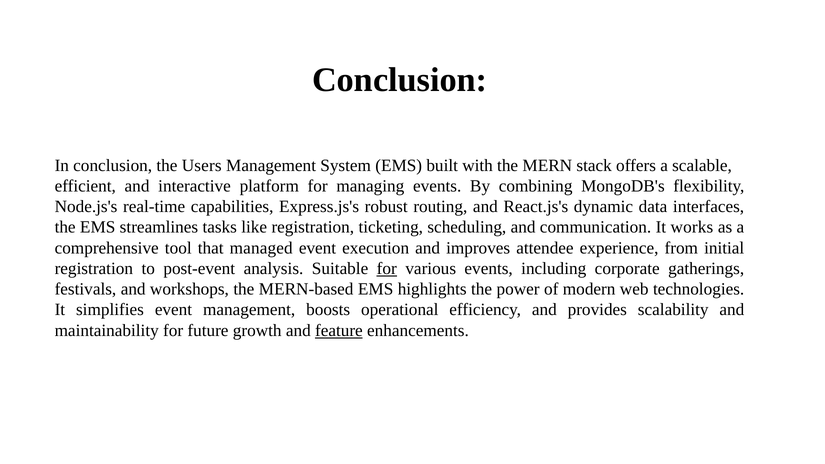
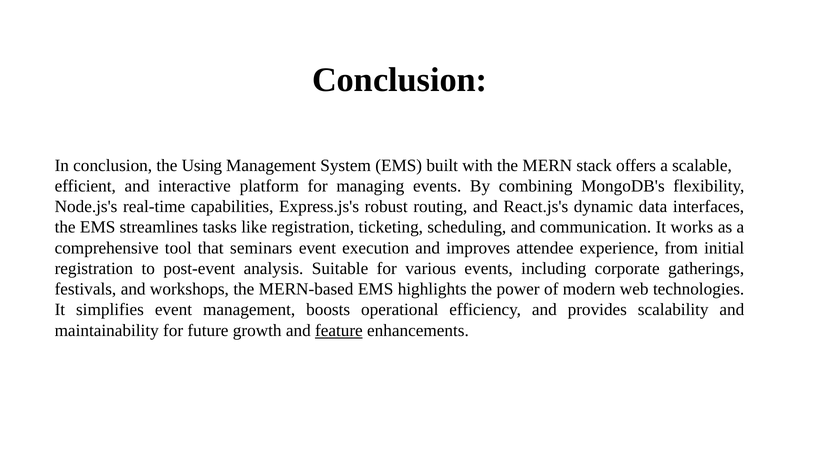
Users: Users -> Using (202, 165)
managed: managed -> seminars (261, 248)
for underline: present -> none (387, 269)
